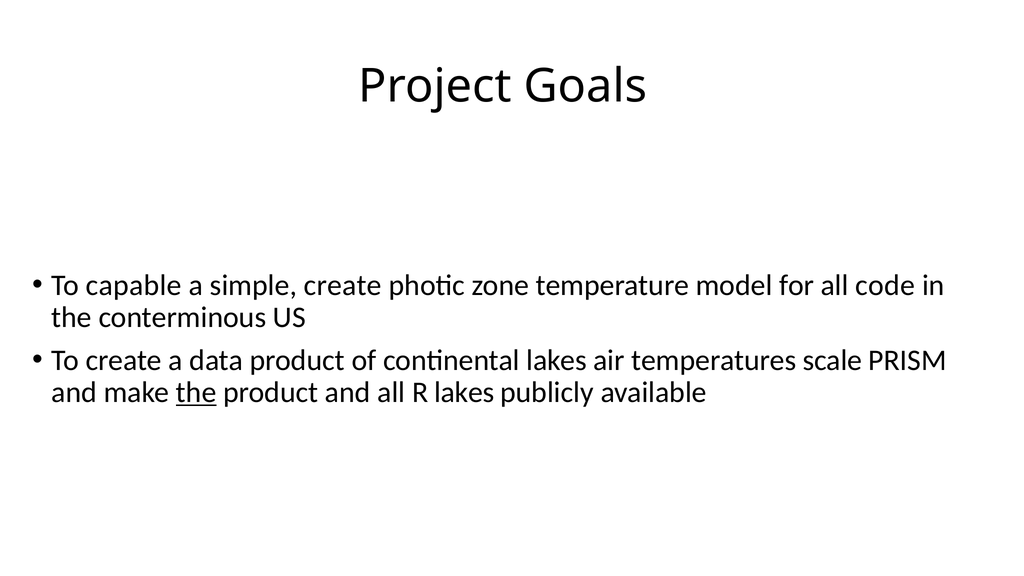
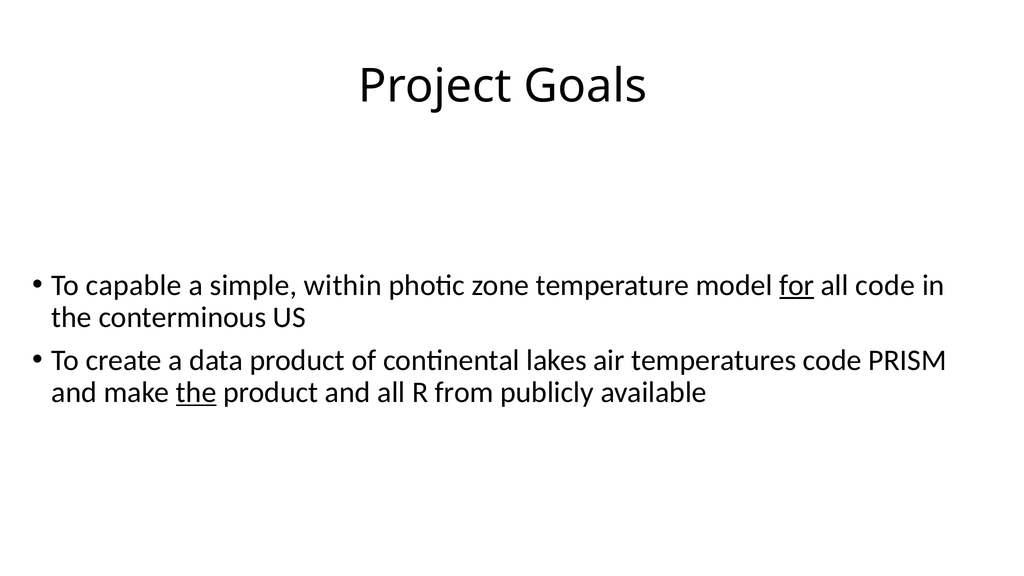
simple create: create -> within (343, 285)
for underline: none -> present (797, 285)
temperatures scale: scale -> code (832, 360)
R lakes: lakes -> from (464, 392)
